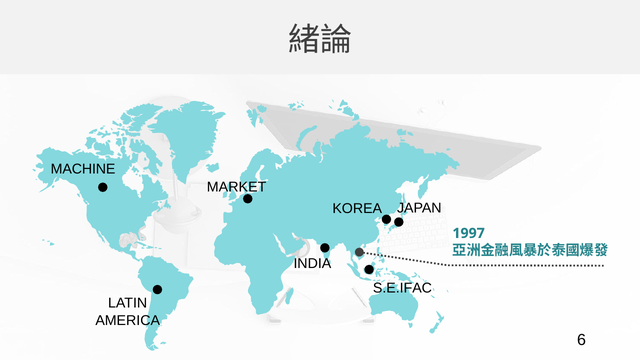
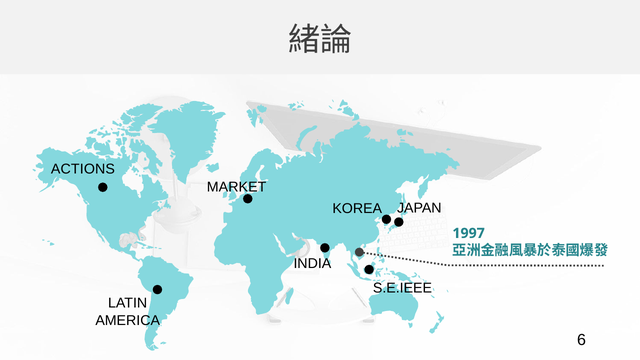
MACHINE: MACHINE -> ACTIONS (83, 169)
S.E.IFAC: S.E.IFAC -> S.E.IEEE (402, 288)
